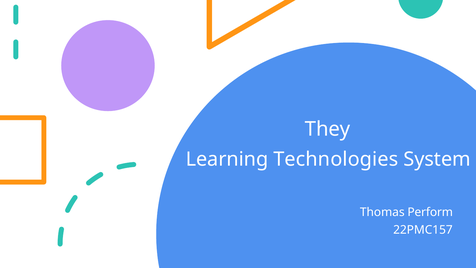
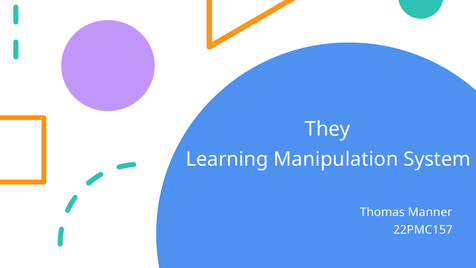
Technologies: Technologies -> Manipulation (336, 159)
Perform: Perform -> Manner (430, 212)
